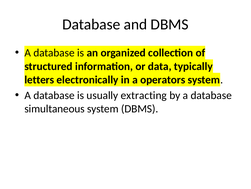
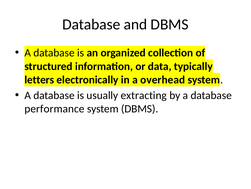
operators: operators -> overhead (163, 79)
simultaneous: simultaneous -> performance (54, 108)
